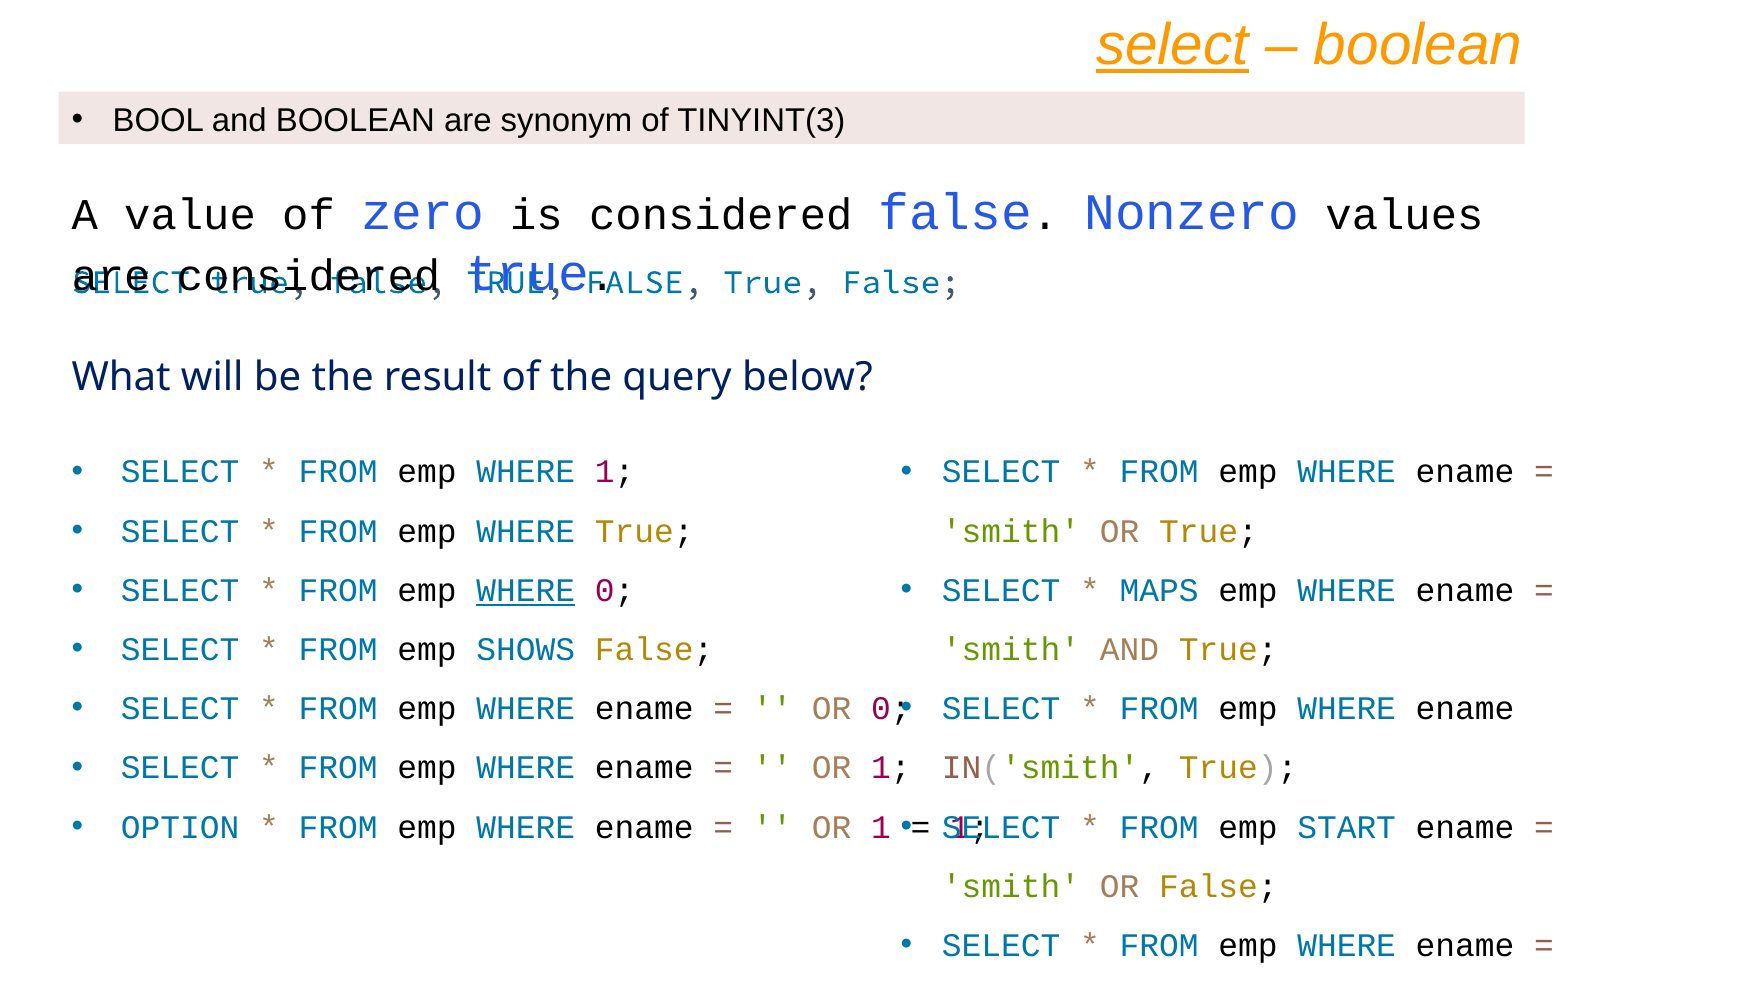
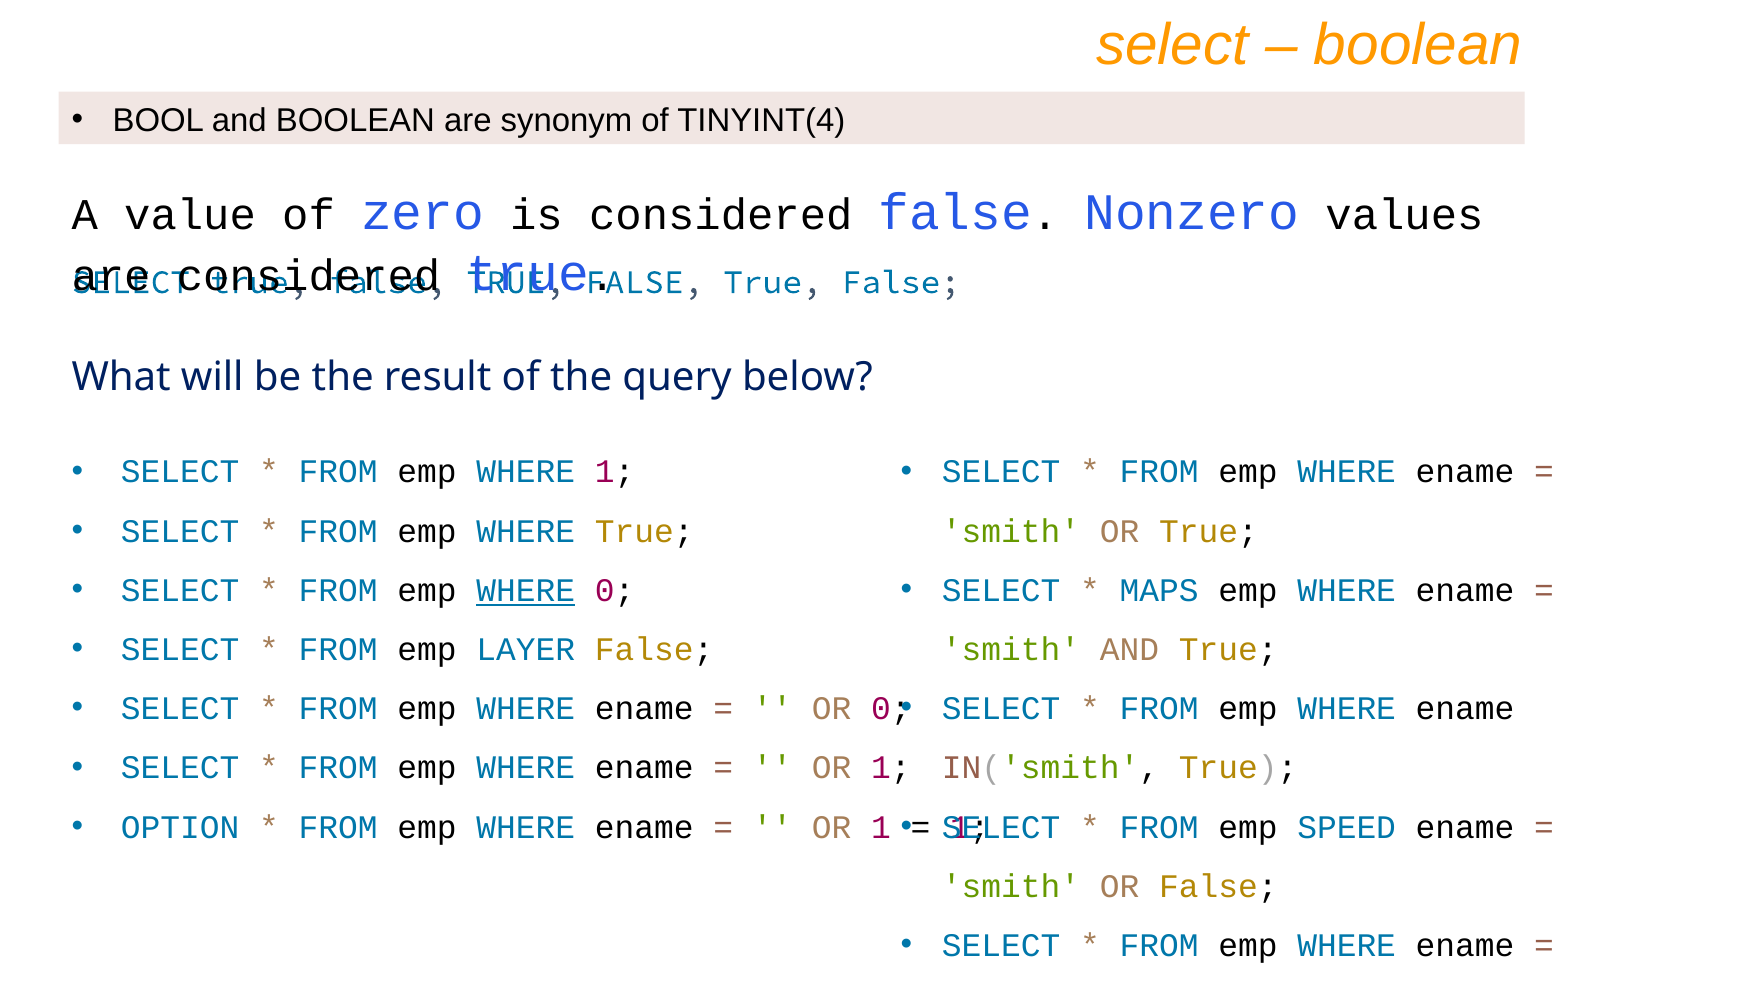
select underline: present -> none (1173, 46)
TINYINT(3: TINYINT(3 -> TINYINT(4 (761, 120)
SHOWS: SHOWS -> LAYER (526, 650)
START: START -> SPEED (1347, 827)
